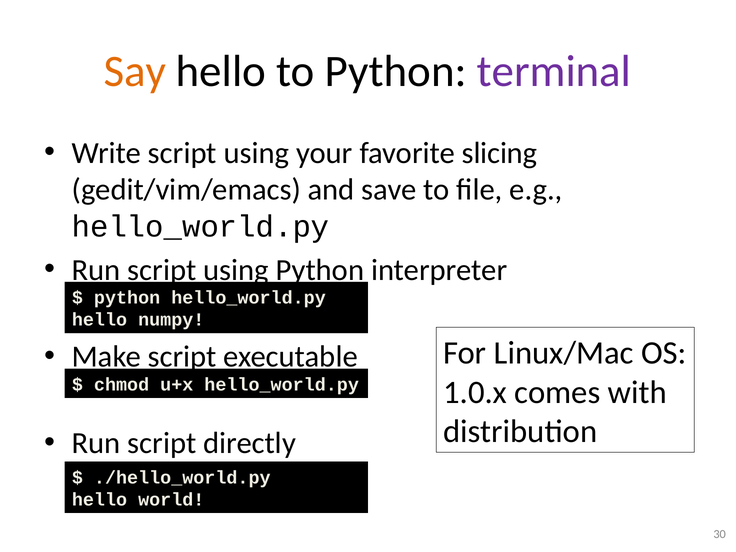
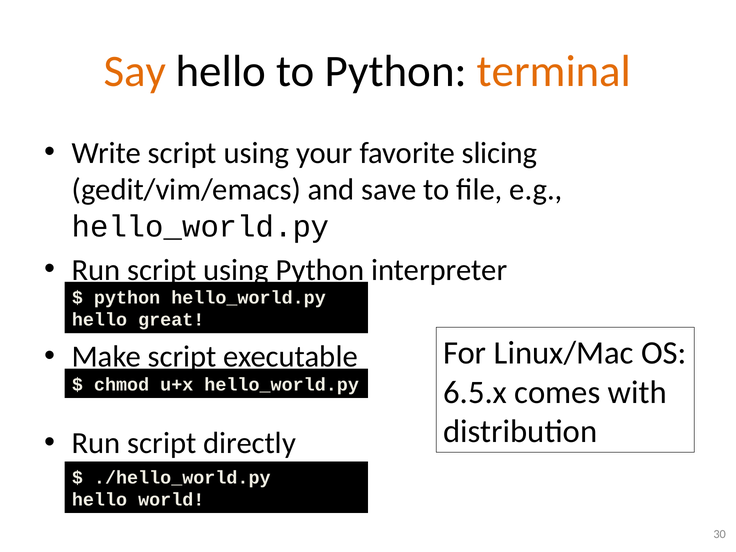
terminal colour: purple -> orange (554, 71)
numpy: numpy -> great (171, 320)
1.0.x: 1.0.x -> 6.5.x (475, 392)
